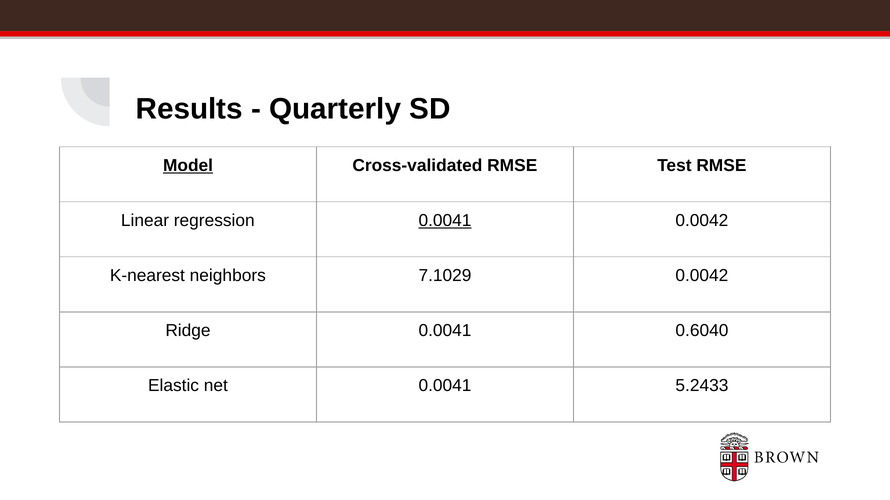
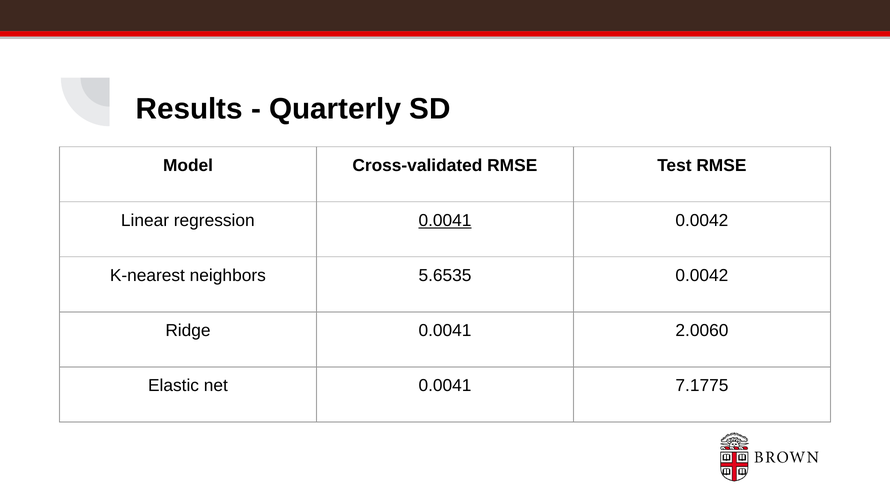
Model underline: present -> none (188, 166)
7.1029: 7.1029 -> 5.6535 (445, 276)
0.6040: 0.6040 -> 2.0060 (702, 331)
5.2433: 5.2433 -> 7.1775 (702, 386)
